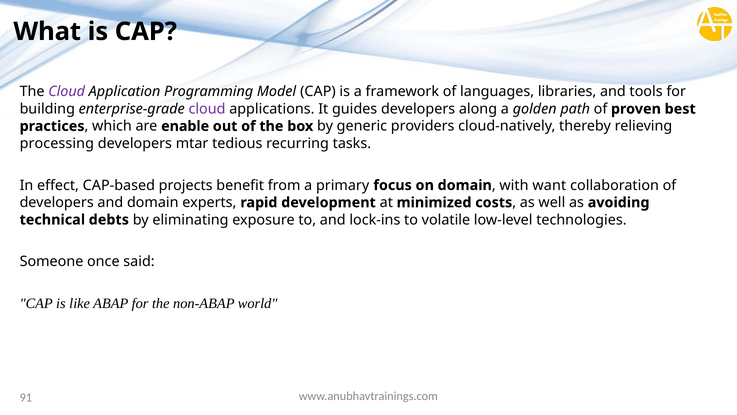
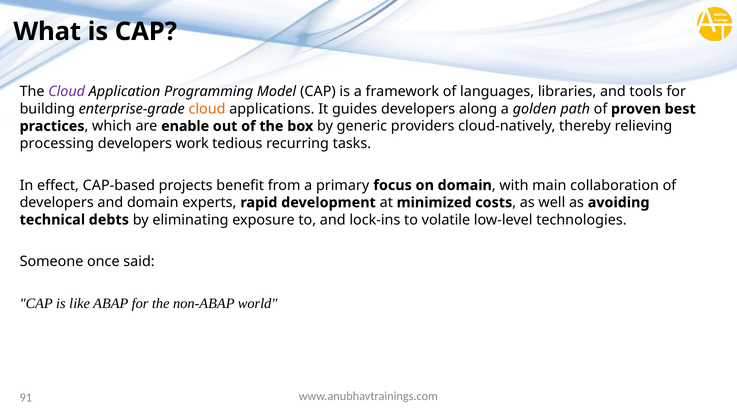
cloud colour: purple -> orange (207, 109)
mtar: mtar -> work (192, 143)
want: want -> main (549, 185)
